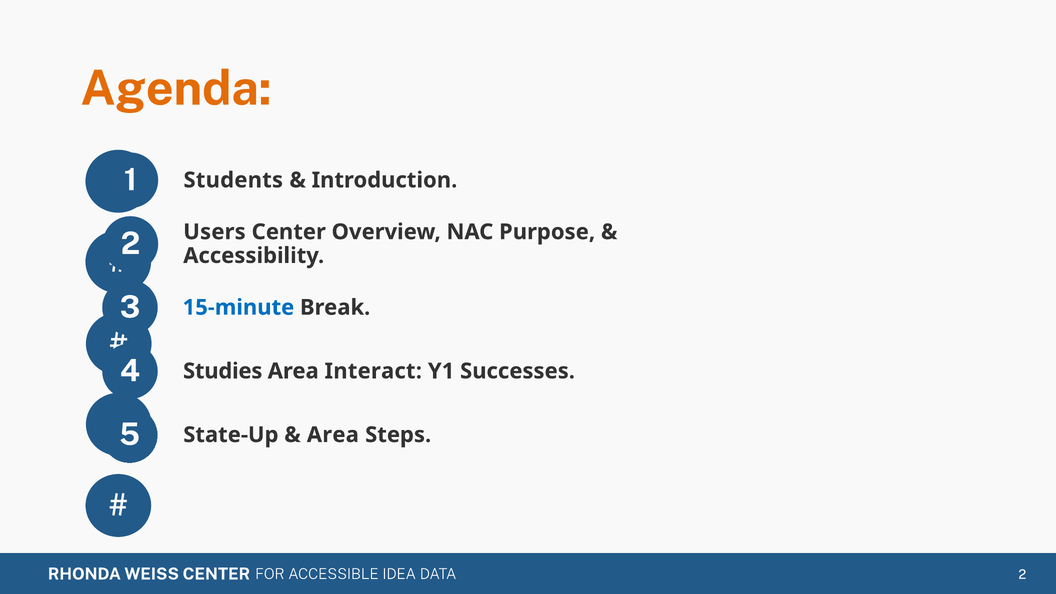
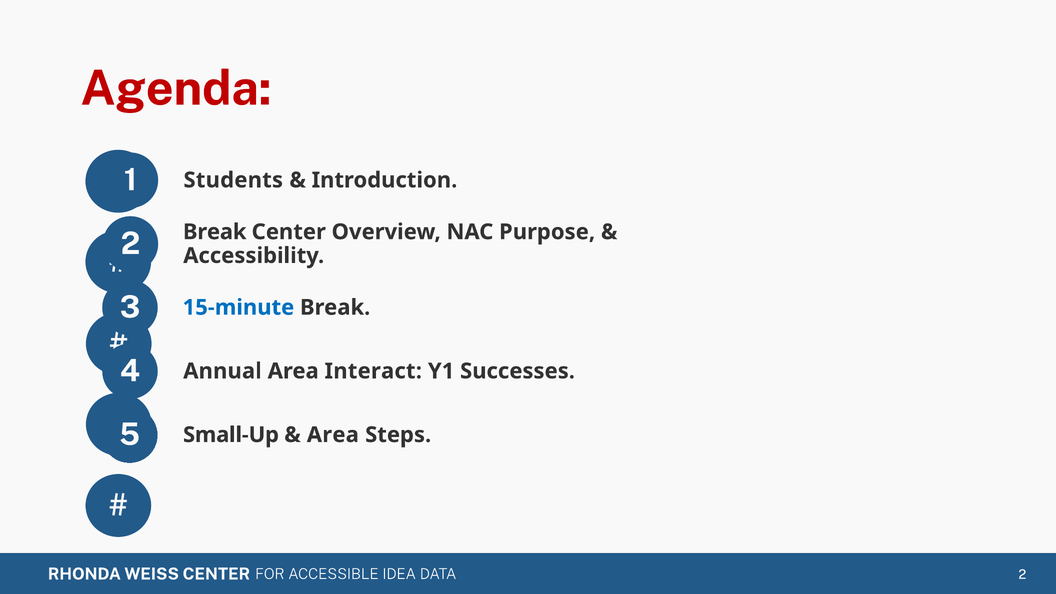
Agenda colour: orange -> red (176, 89)
2 Users: Users -> Break (215, 232)
Studies: Studies -> Annual (223, 371)
State-Up: State-Up -> Small-Up (231, 435)
